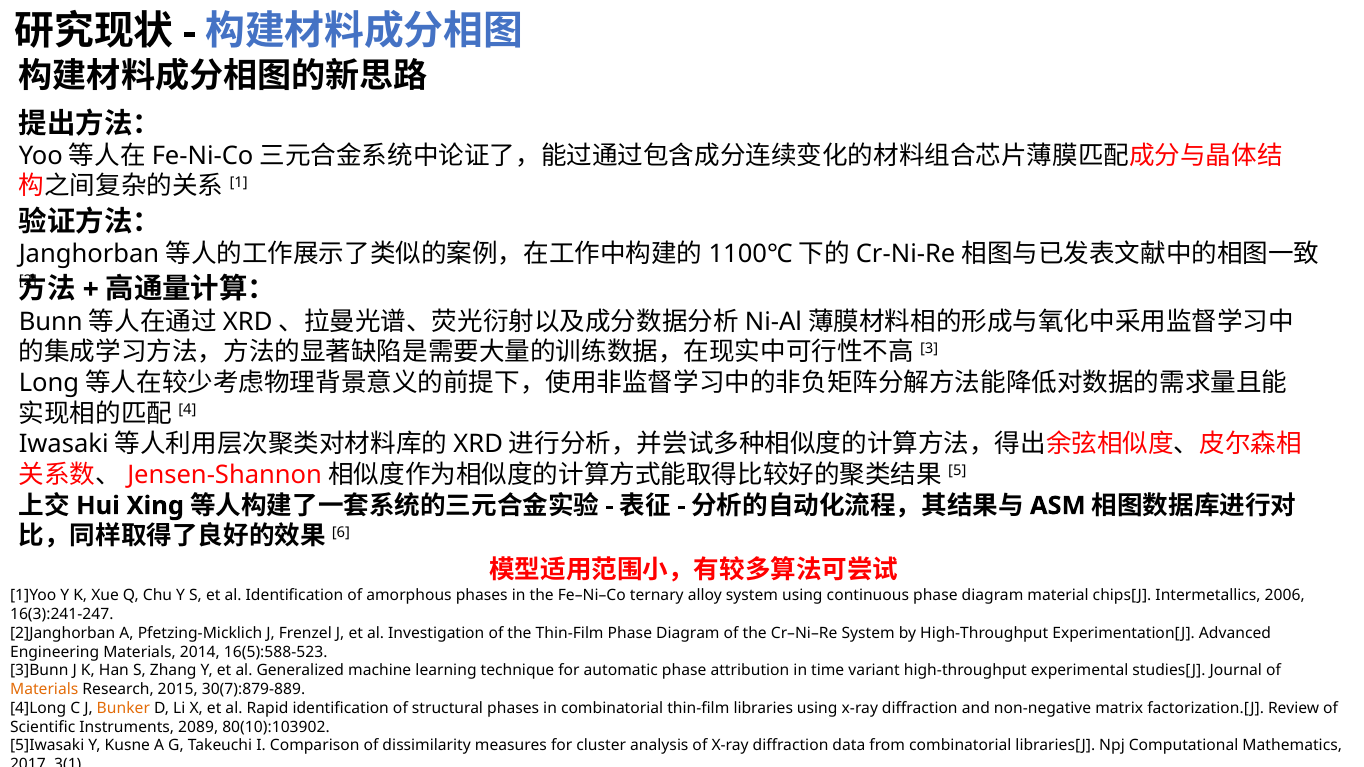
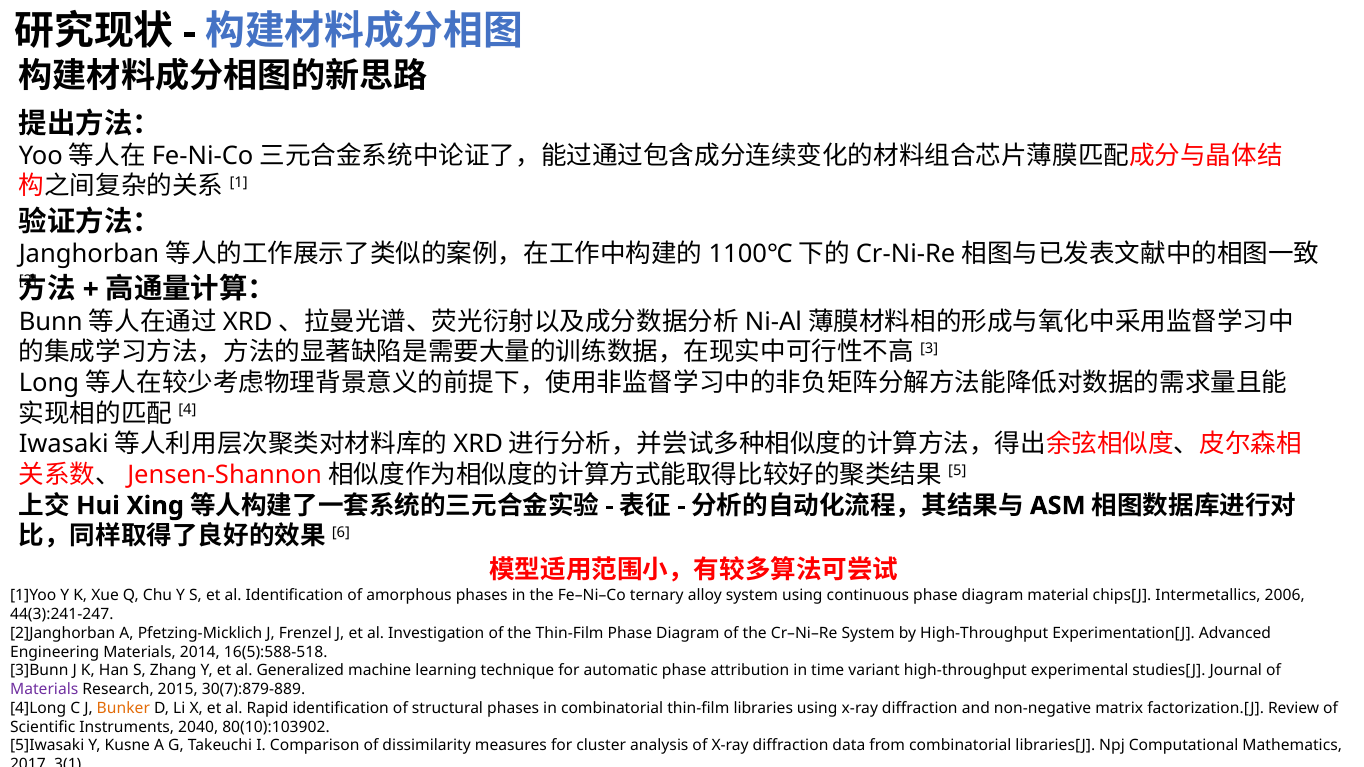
16(3):241-247: 16(3):241-247 -> 44(3):241-247 (62, 615)
16(5):588-523: 16(5):588-523 -> 16(5):588-518 (276, 652)
Materials colour: orange -> purple (44, 690)
2089: 2089 -> 2040 (198, 727)
